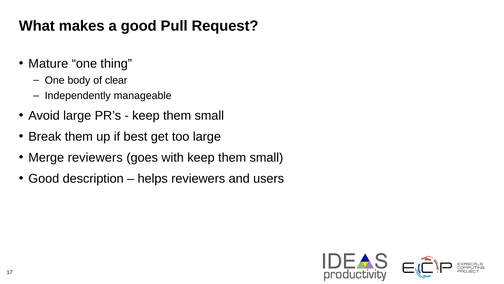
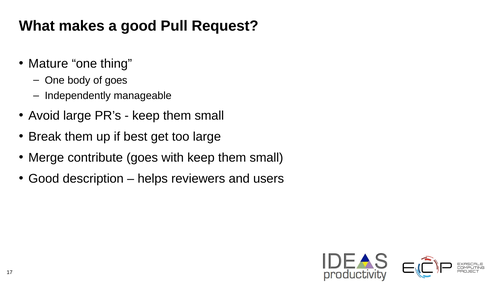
of clear: clear -> goes (116, 80)
Merge reviewers: reviewers -> contribute (95, 157)
